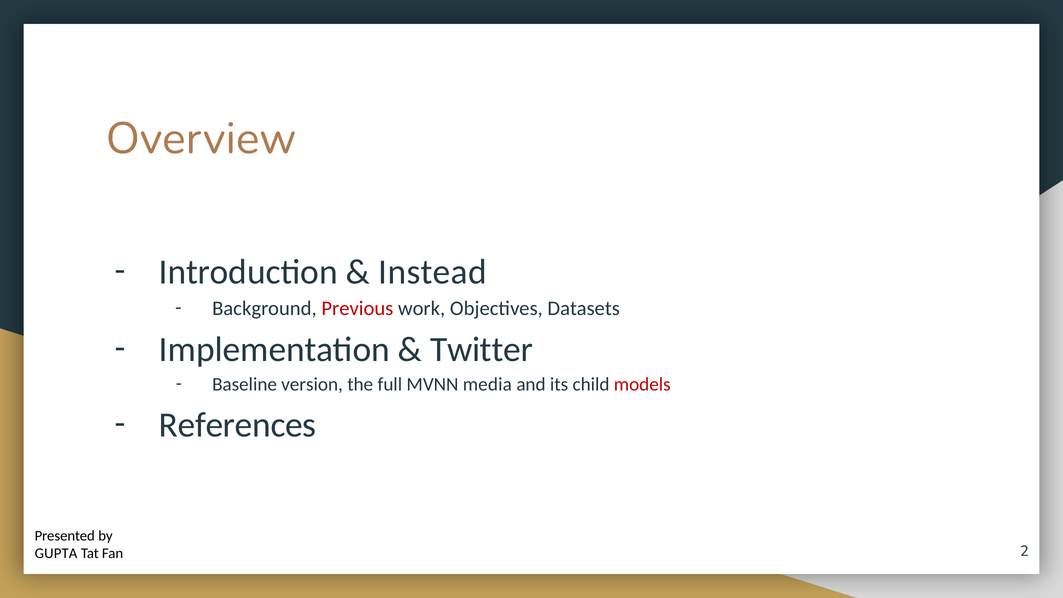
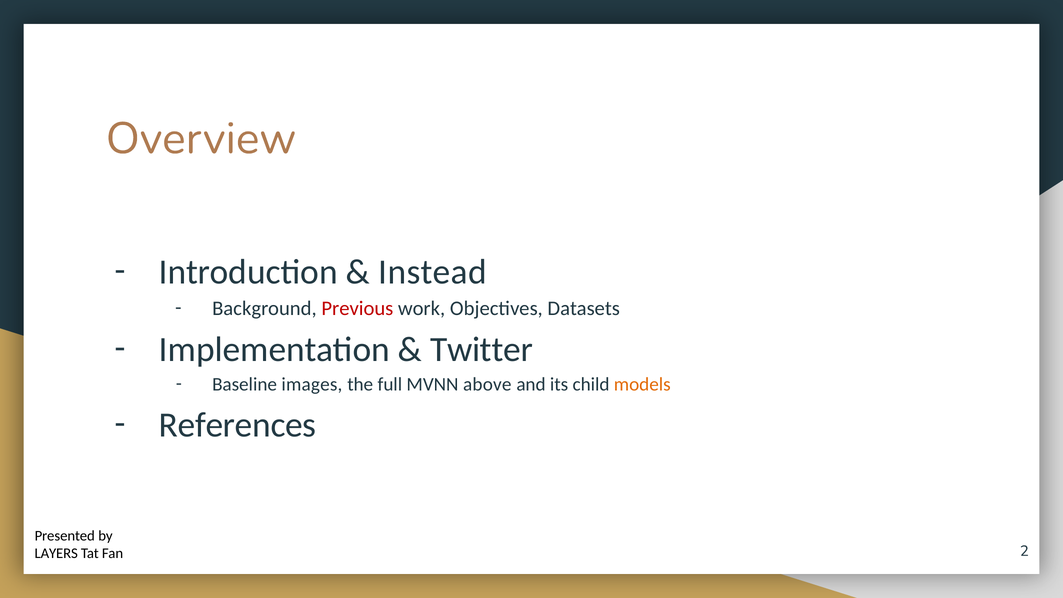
version: version -> images (312, 385)
media: media -> above (487, 385)
models colour: red -> orange (642, 385)
GUPTA: GUPTA -> LAYERS (56, 553)
